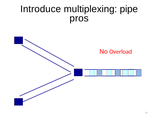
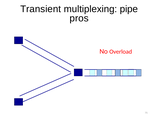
Introduce: Introduce -> Transient (41, 9)
